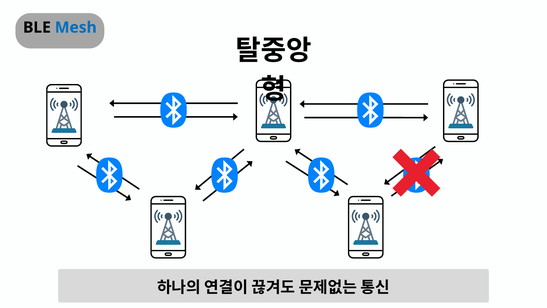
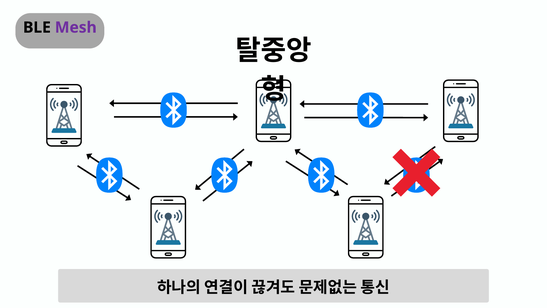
Mesh colour: blue -> purple (76, 27)
